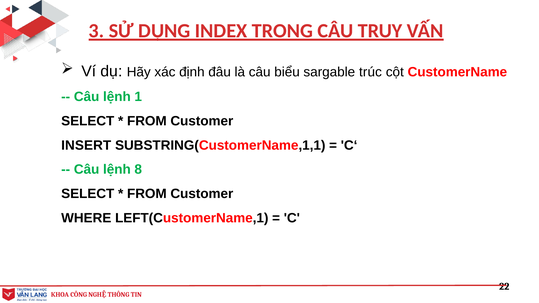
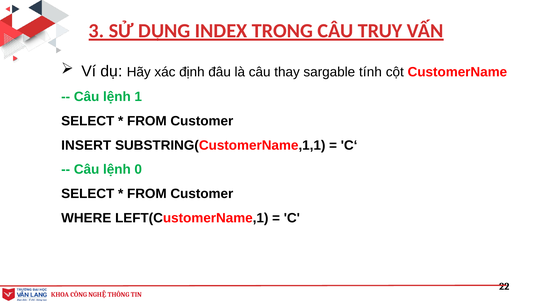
biểu: biểu -> thay (287, 72)
trúc: trúc -> tính (370, 72)
8: 8 -> 0 (138, 170)
